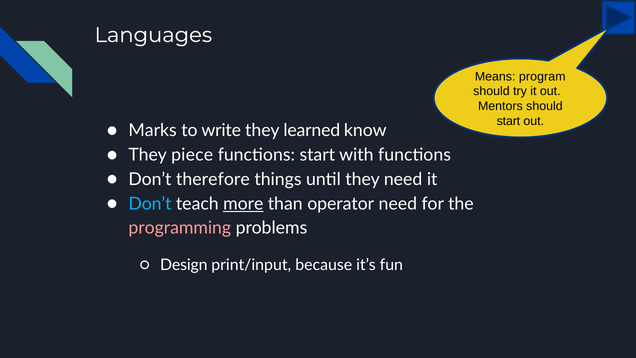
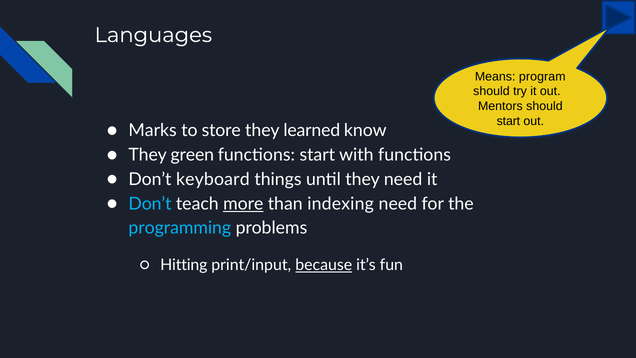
write: write -> store (221, 130)
piece: piece -> green (192, 155)
therefore: therefore -> keyboard (213, 179)
operator: operator -> indexing (341, 204)
programming colour: pink -> light blue (180, 228)
Design: Design -> Hitting (184, 265)
because underline: none -> present (324, 265)
